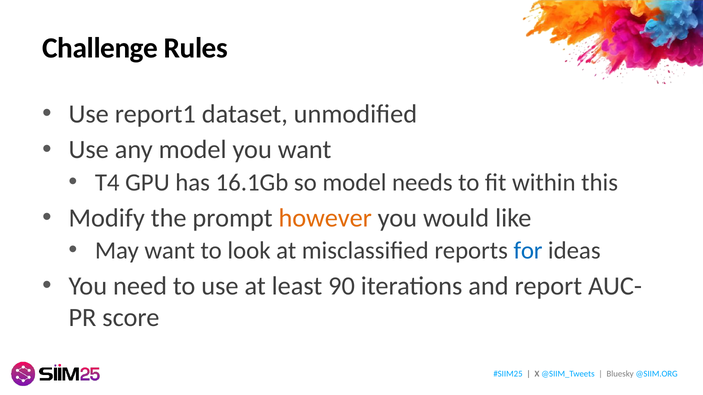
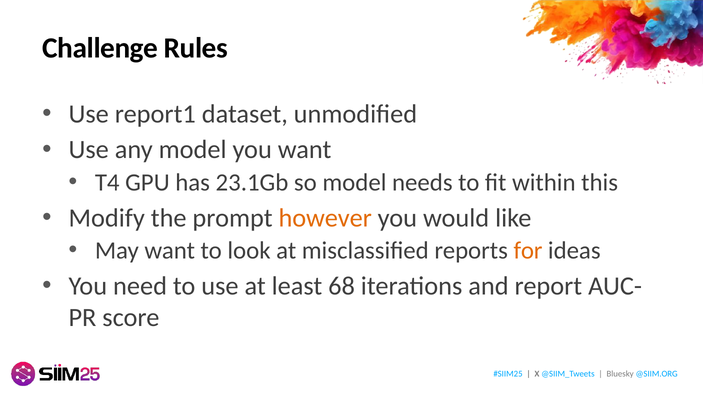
16.1Gb: 16.1Gb -> 23.1Gb (252, 183)
for colour: blue -> orange (528, 251)
90: 90 -> 68 (342, 286)
